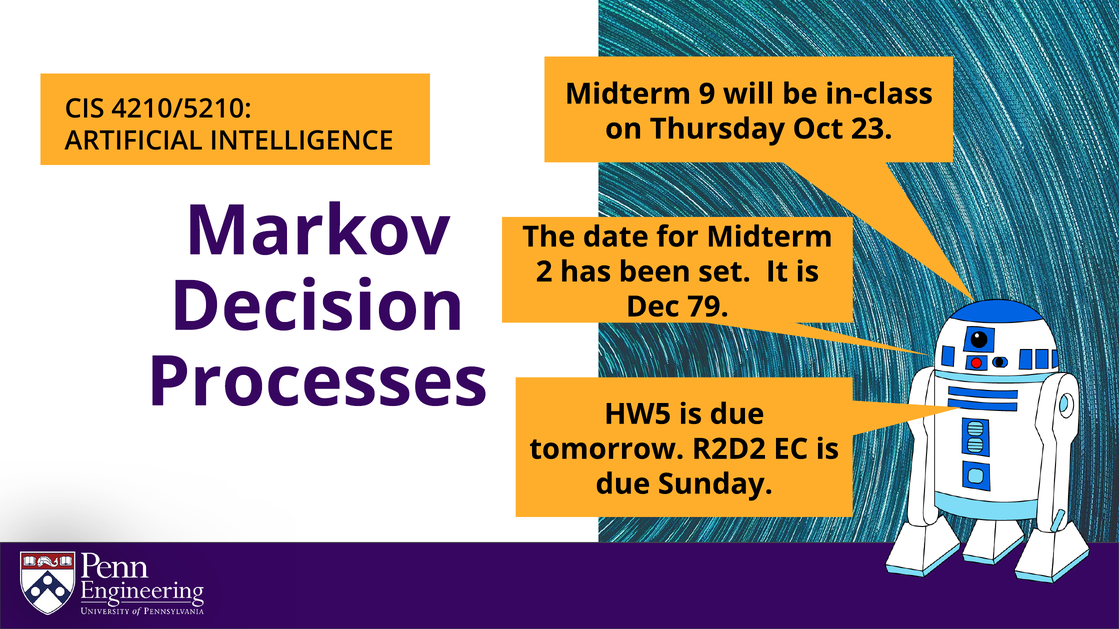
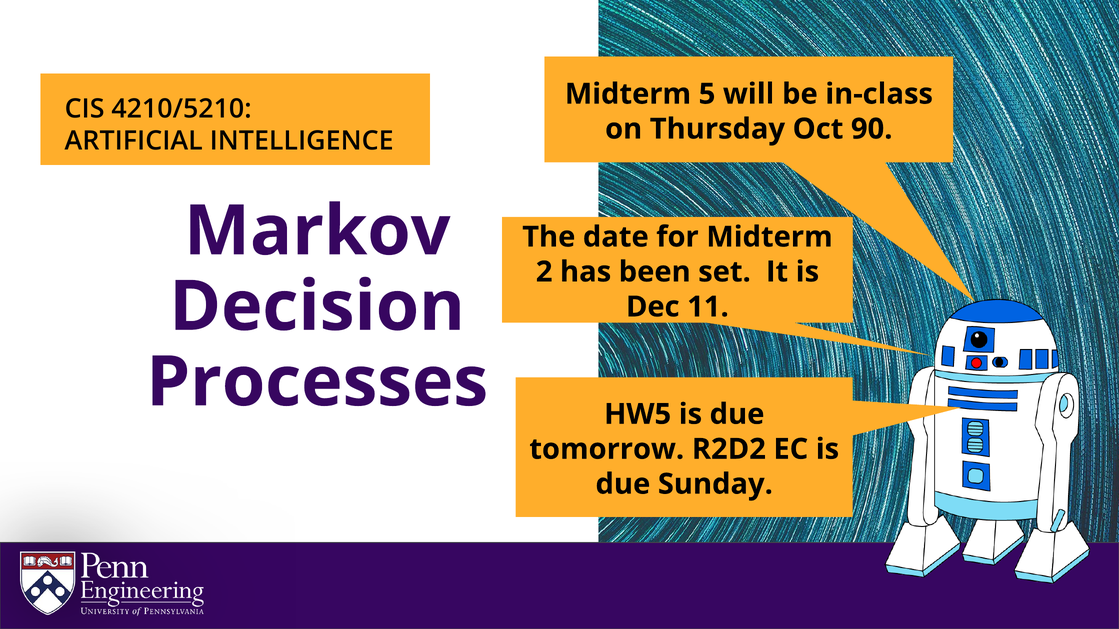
9: 9 -> 5 (707, 94)
23: 23 -> 90 (872, 129)
79: 79 -> 11 (708, 307)
